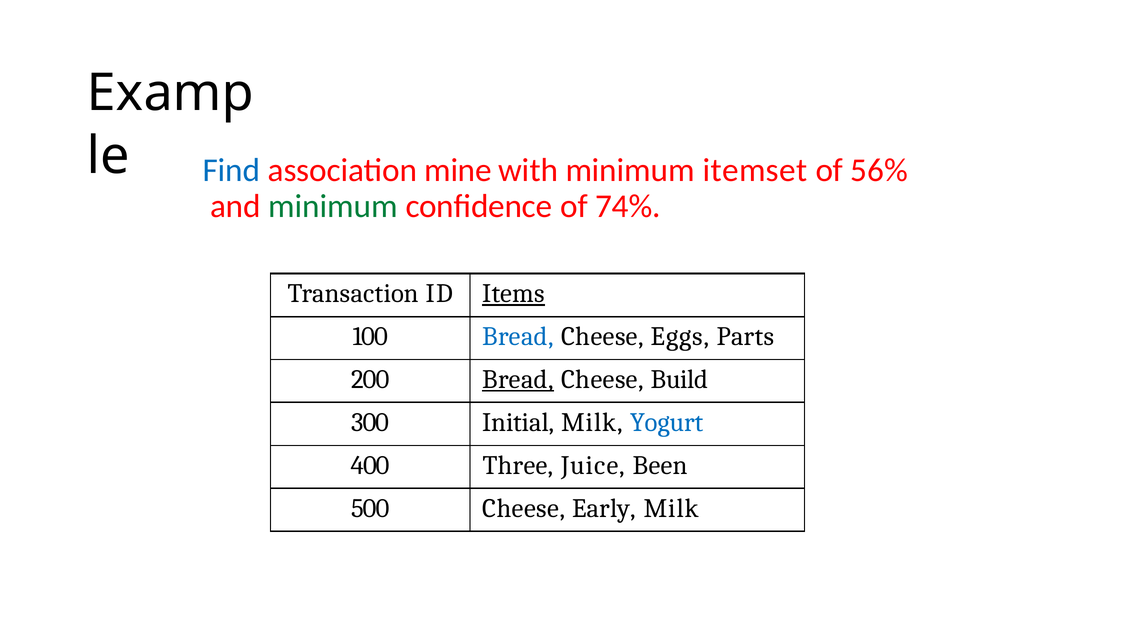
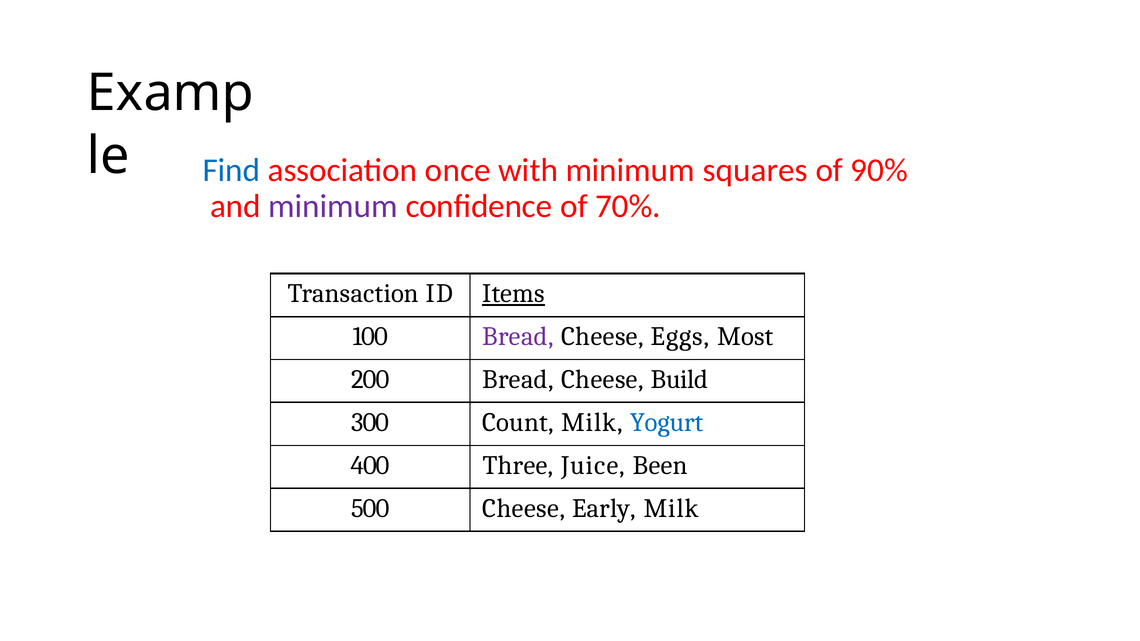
mine: mine -> once (458, 171)
itemset: itemset -> squares (755, 171)
56%: 56% -> 90% (879, 171)
minimum colour: green -> purple (333, 207)
74%: 74% -> 70% (628, 207)
Bread colour: blue -> purple (518, 337)
Parts: Parts -> Most (745, 337)
Bread underline: present -> none (518, 379)
Initial: Initial -> Count (518, 423)
